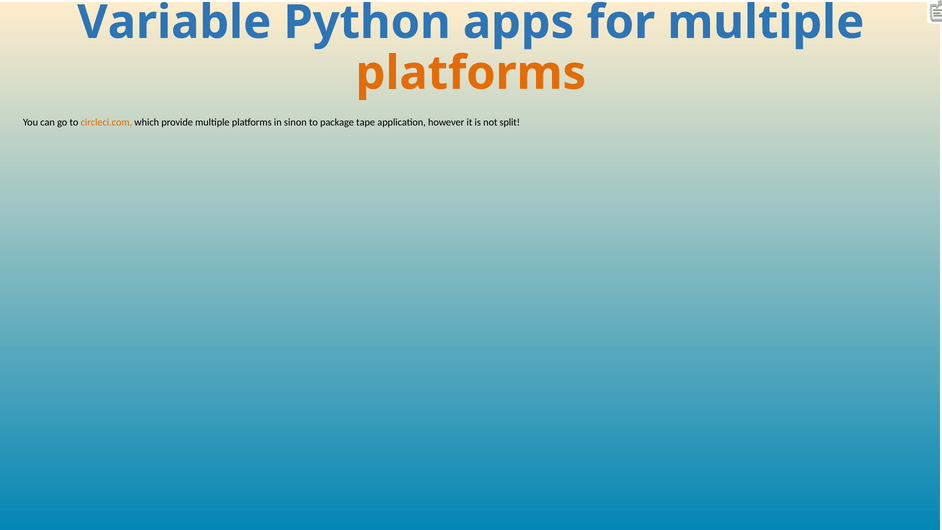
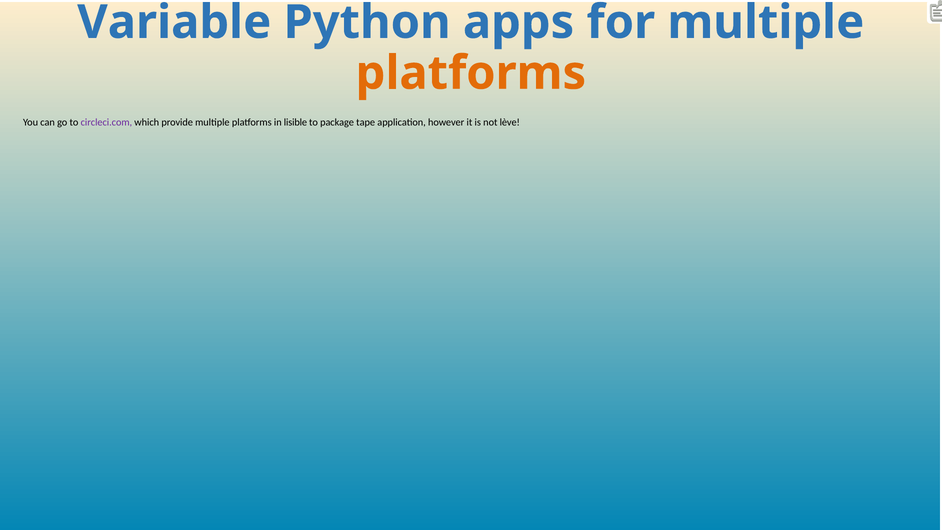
circleci.com colour: orange -> purple (106, 123)
sinon: sinon -> lisible (295, 123)
split: split -> lève (510, 123)
